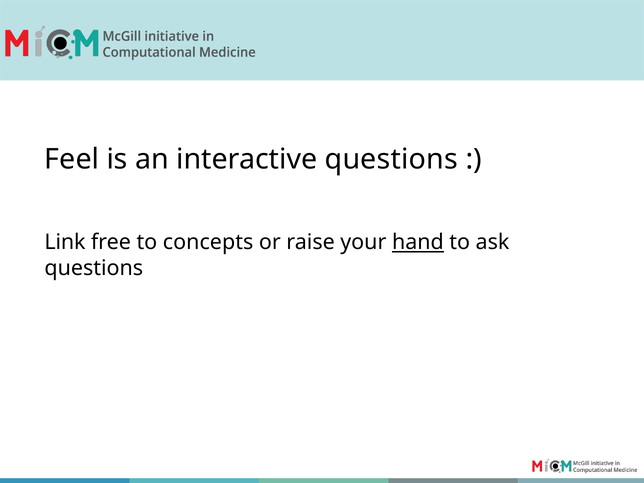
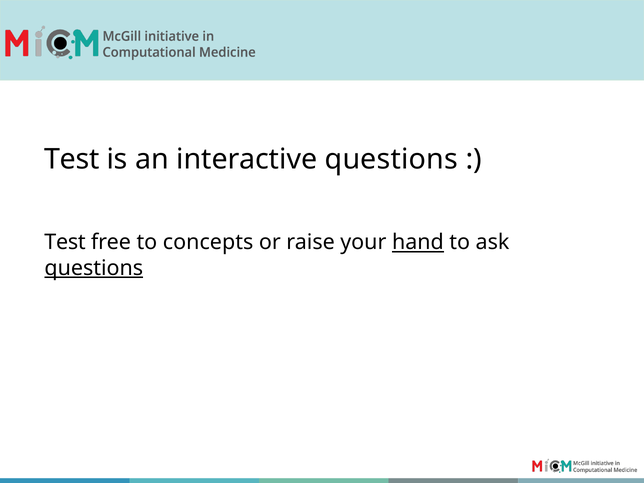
Feel: Feel -> Test (72, 159)
Link: Link -> Test (65, 242)
questions underline: none -> present (94, 268)
